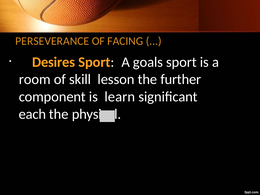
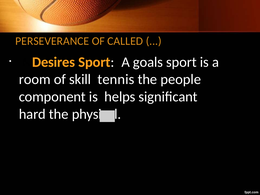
FACING: FACING -> CALLED (125, 41)
lesson: lesson -> tennis (116, 79)
further: further -> people (181, 79)
learn: learn -> helps (120, 97)
each: each -> hard (32, 114)
